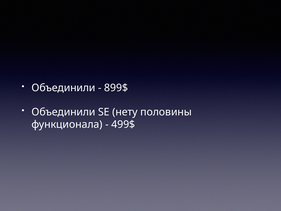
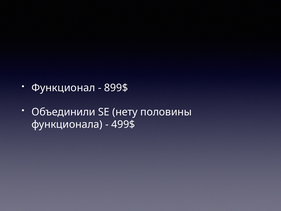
Объединили: Объединили -> Функционал (63, 88)
